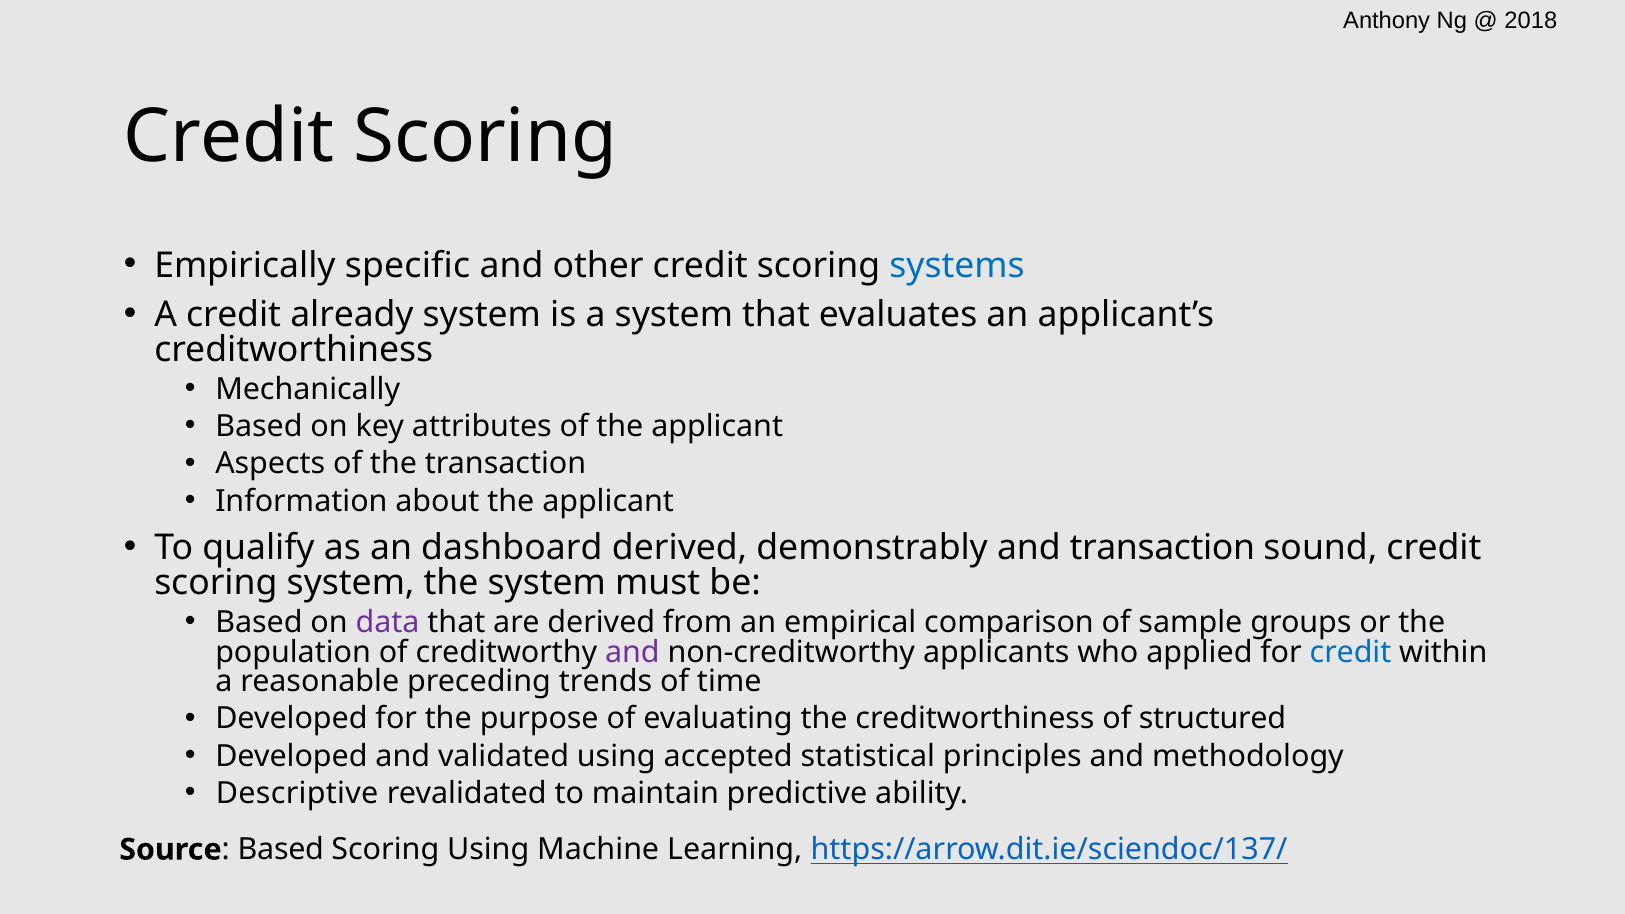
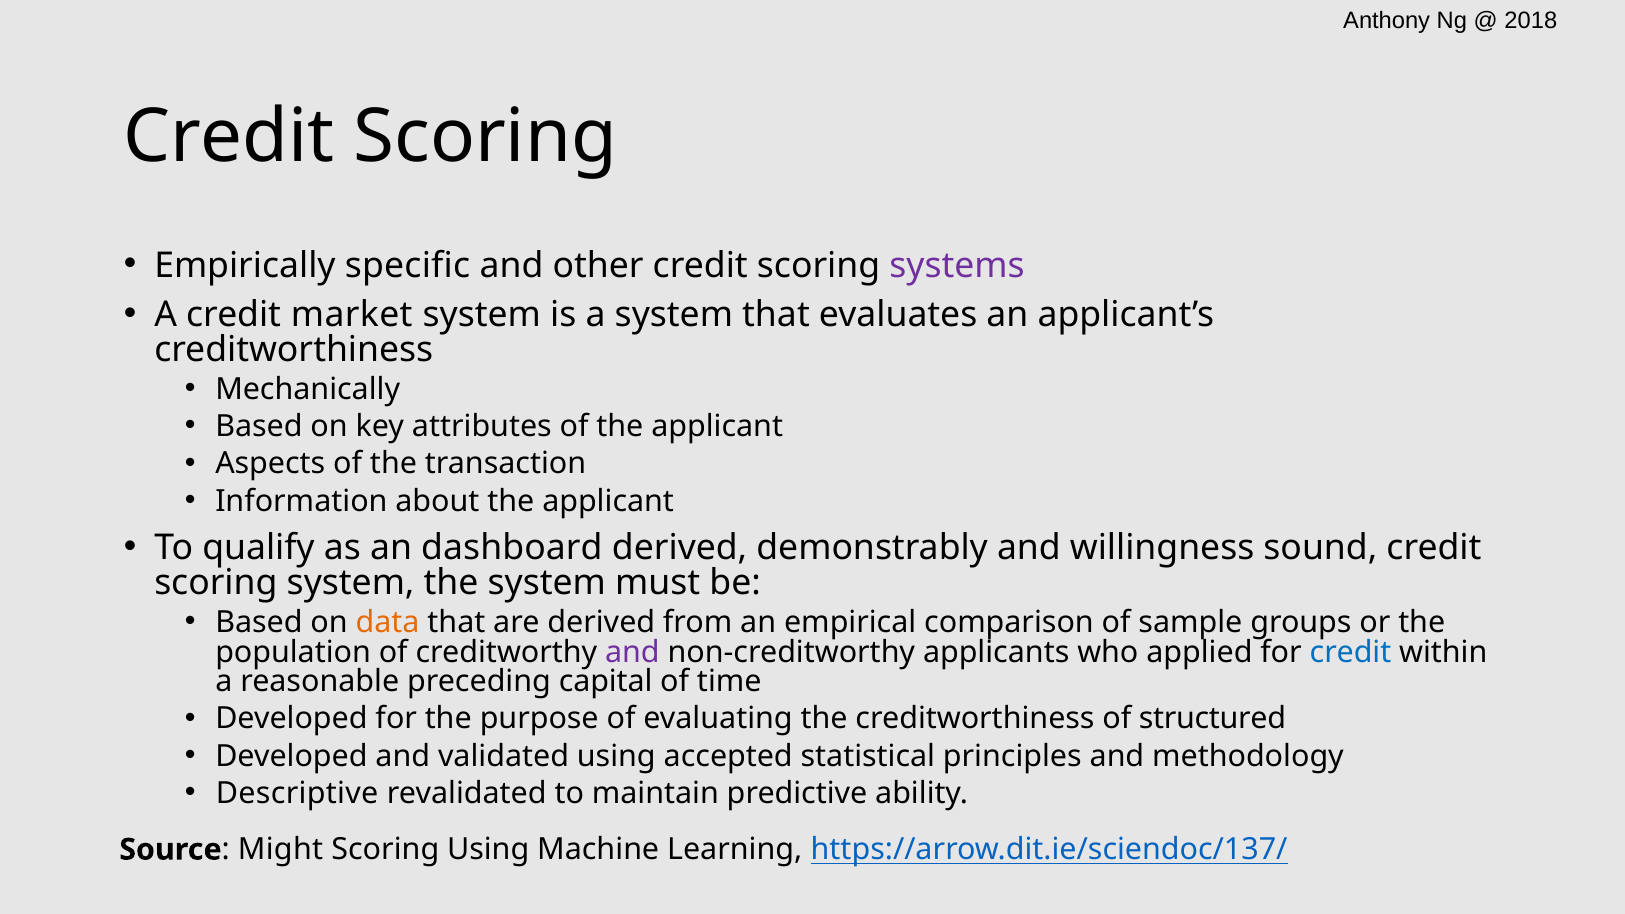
systems colour: blue -> purple (957, 265)
already: already -> market (352, 315)
and transaction: transaction -> willingness (1162, 548)
data colour: purple -> orange (388, 623)
trends: trends -> capital (606, 682)
Based: Based -> Might (281, 850)
